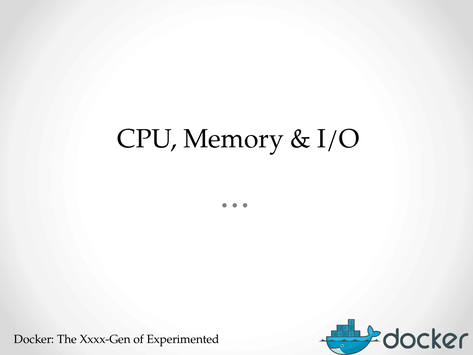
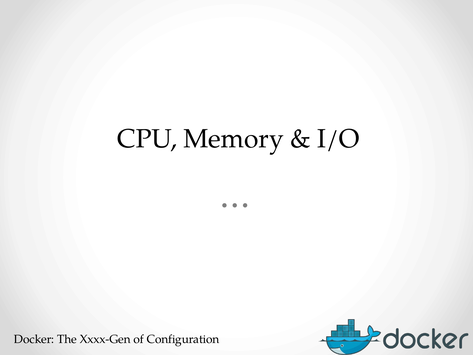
Experimented: Experimented -> Configuration (183, 339)
